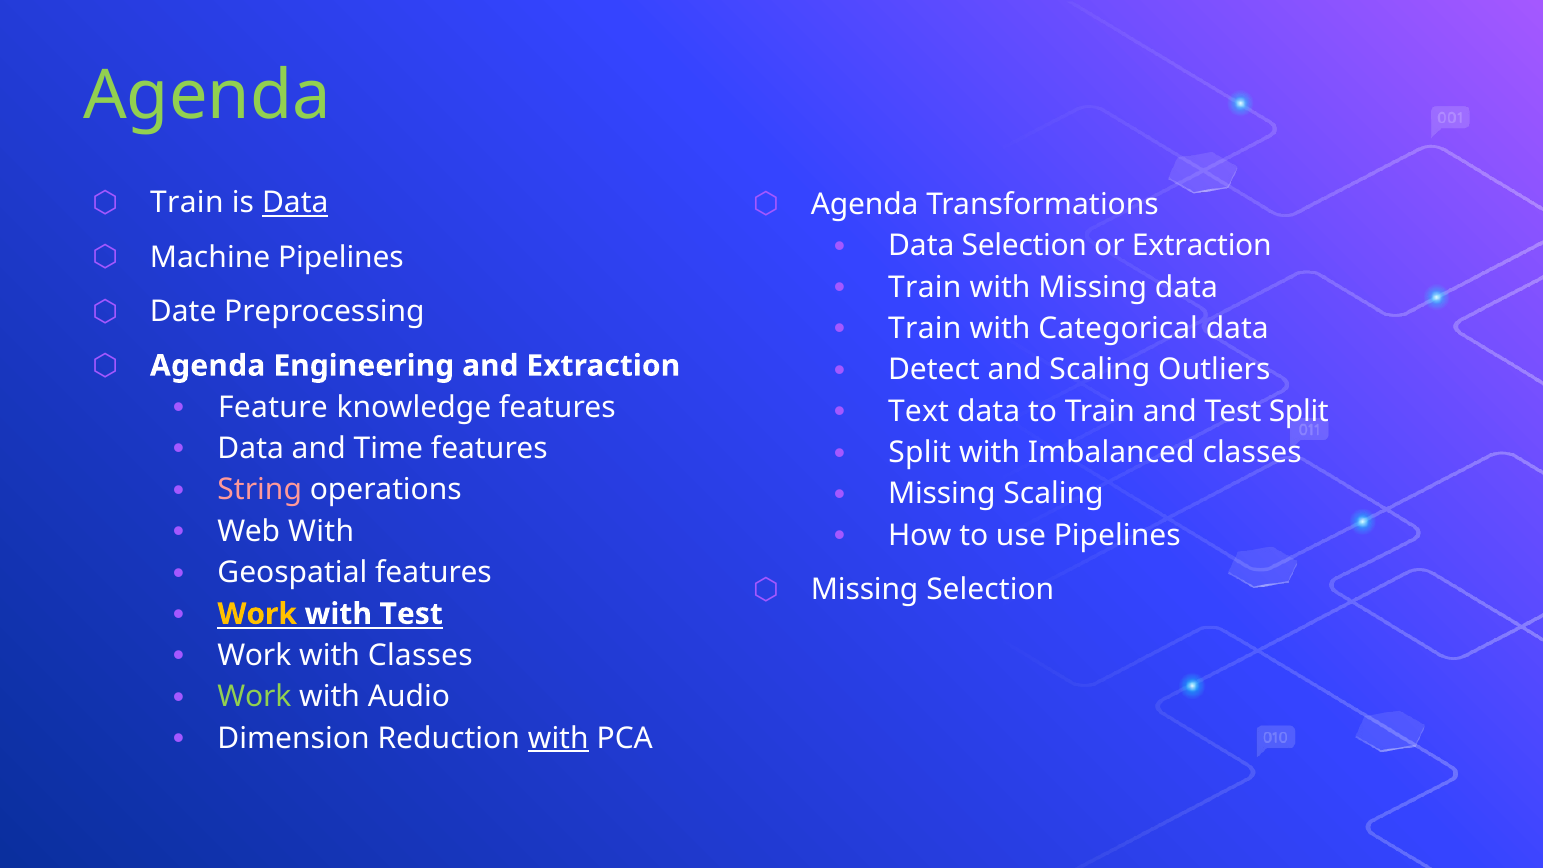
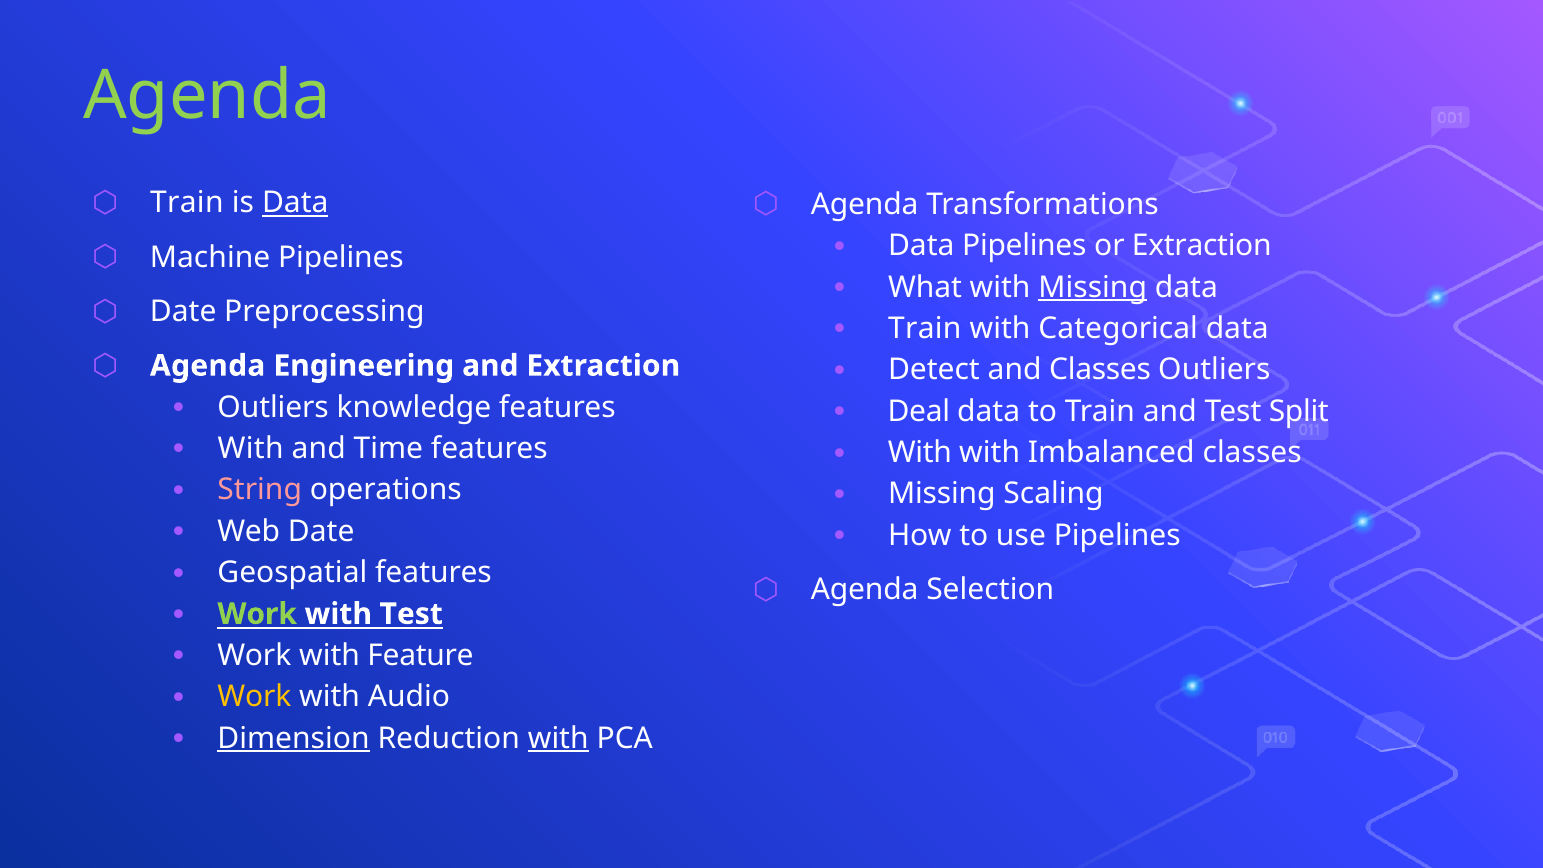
Data Selection: Selection -> Pipelines (1024, 246)
Train: Train -> What (925, 287)
Missing underline: none -> present (1093, 287)
and Scaling: Scaling -> Classes (1100, 370)
Feature: Feature -> Outliers (273, 407)
Text: Text -> Deal (919, 411)
Data: Data -> With (251, 449)
Split: Split -> With (920, 453)
Web With: With -> Date (321, 531)
Missing: Missing -> Agenda (865, 590)
Work colour: yellow -> light green (257, 614)
with Classes: Classes -> Feature (421, 655)
Work colour: light green -> yellow (254, 697)
Dimension underline: none -> present (294, 738)
